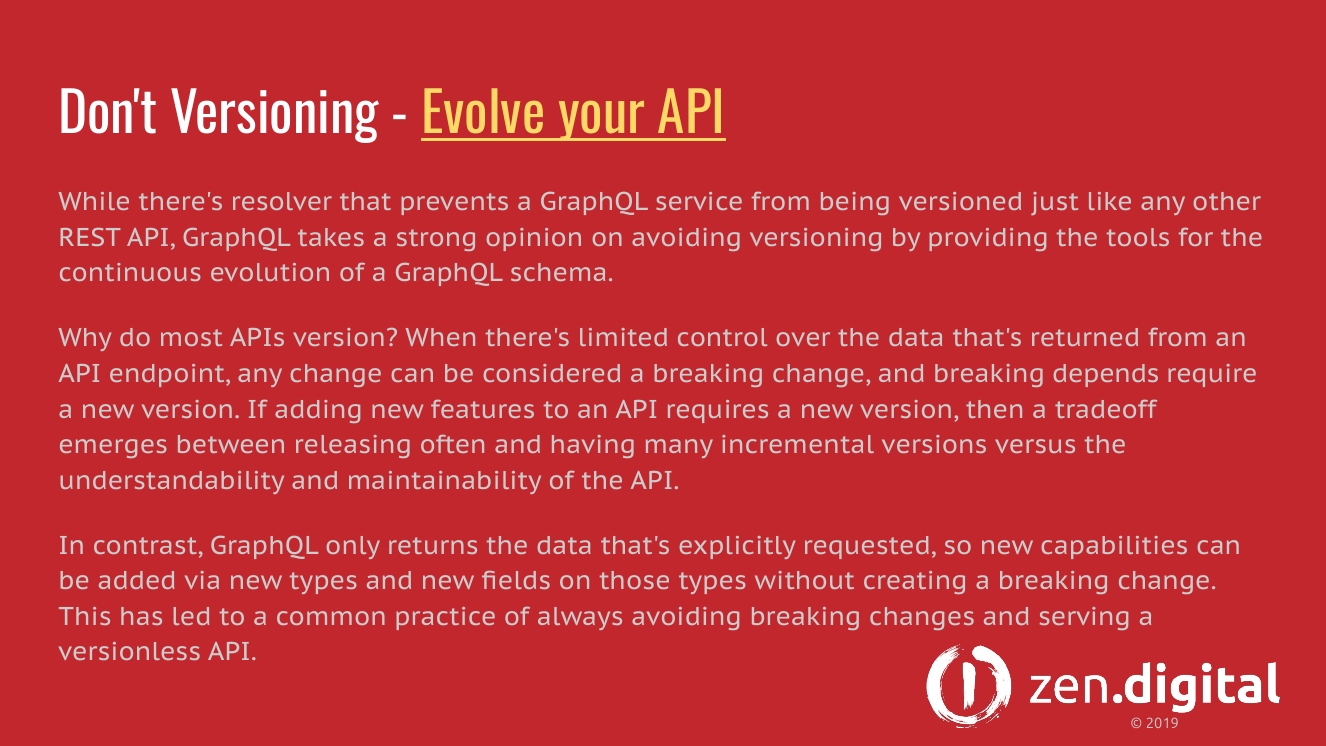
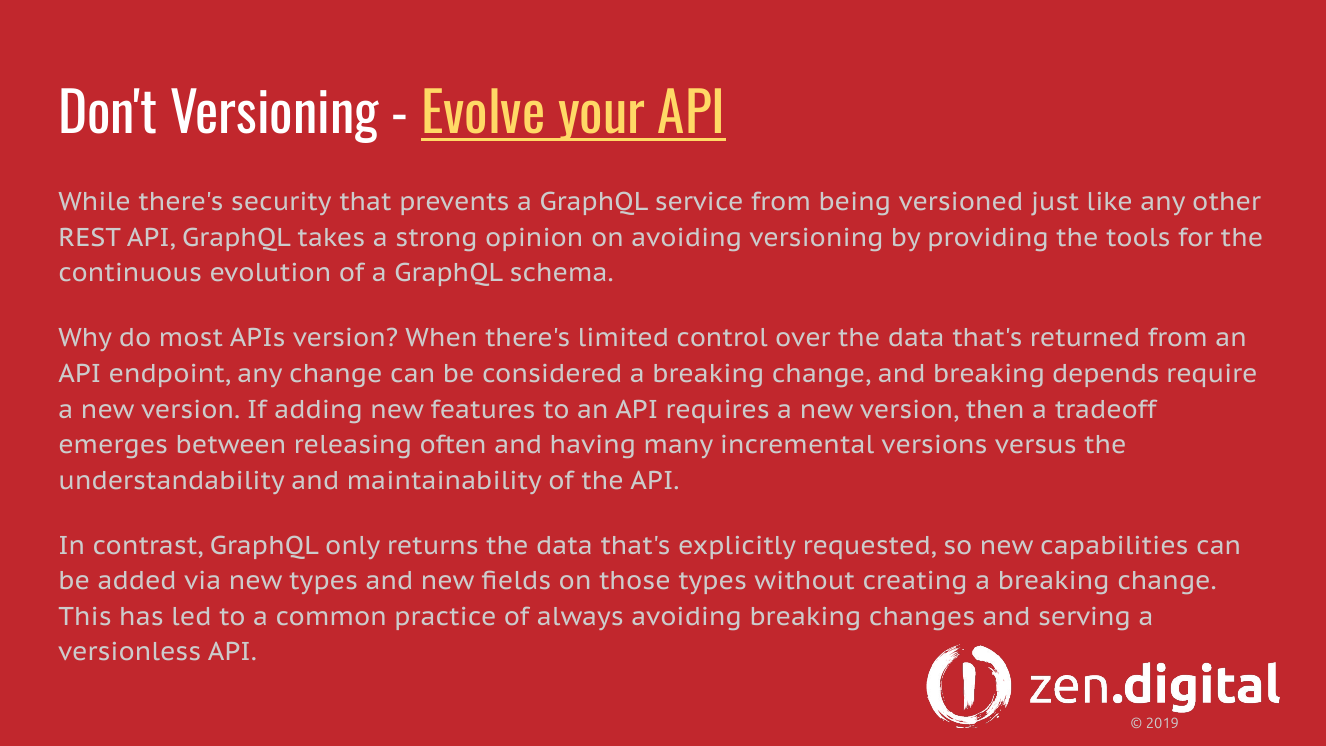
resolver: resolver -> security (281, 202)
